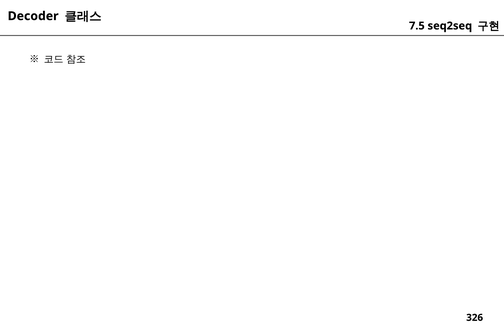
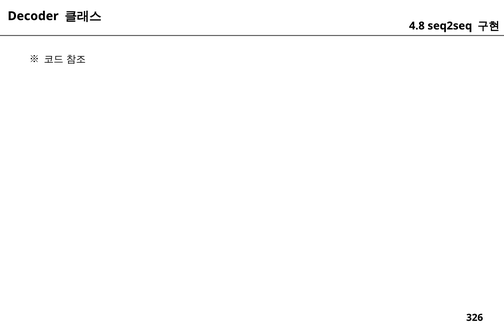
7.5: 7.5 -> 4.8 (417, 26)
